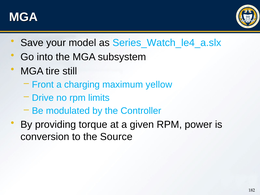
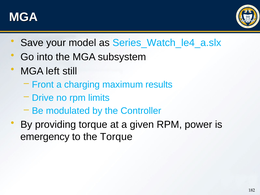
tire: tire -> left (53, 71)
yellow: yellow -> results (159, 85)
conversion: conversion -> emergency (45, 137)
the Source: Source -> Torque (116, 137)
